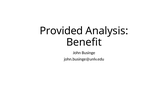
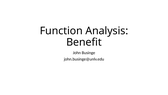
Provided: Provided -> Function (61, 31)
